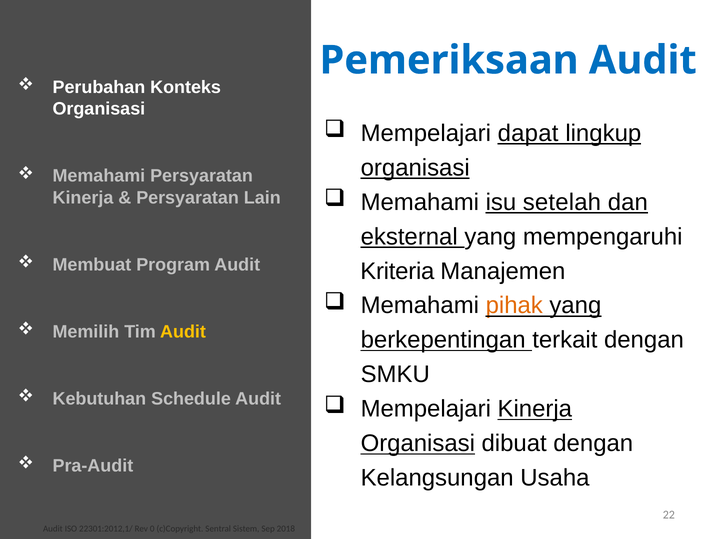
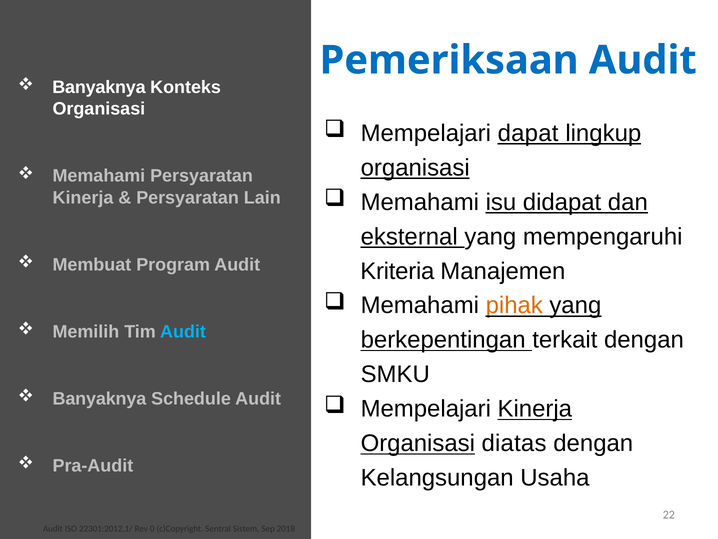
Perubahan: Perubahan -> Banyaknya (99, 87)
setelah: setelah -> didapat (562, 202)
Audit colour: yellow -> light blue (183, 331)
Kebutuhan: Kebutuhan -> Banyaknya (99, 398)
dibuat: dibuat -> diatas (514, 443)
